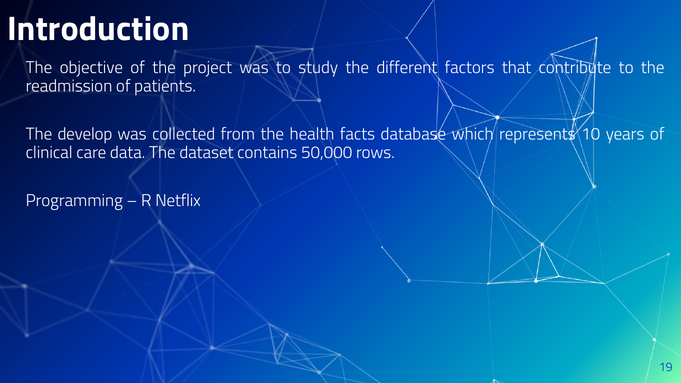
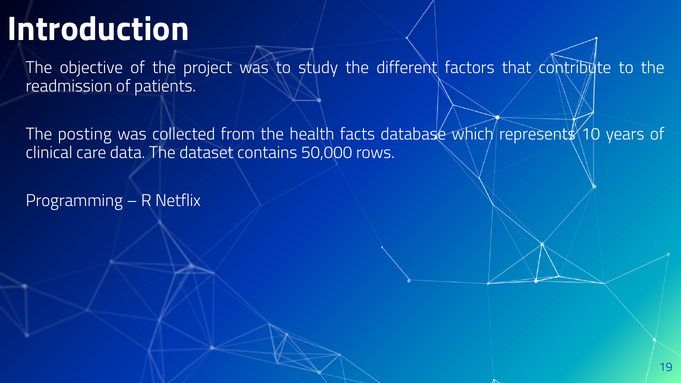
develop: develop -> posting (85, 134)
